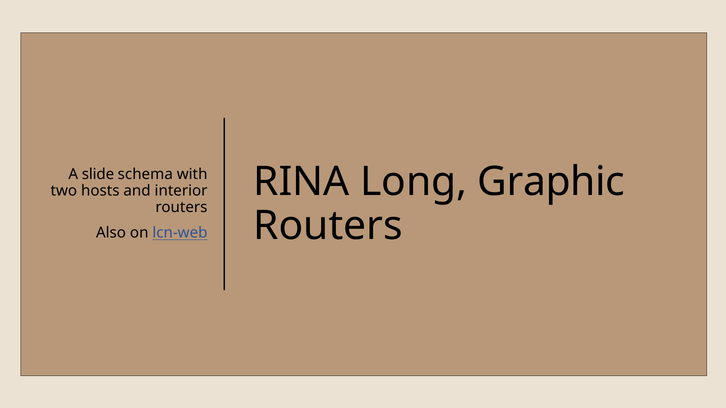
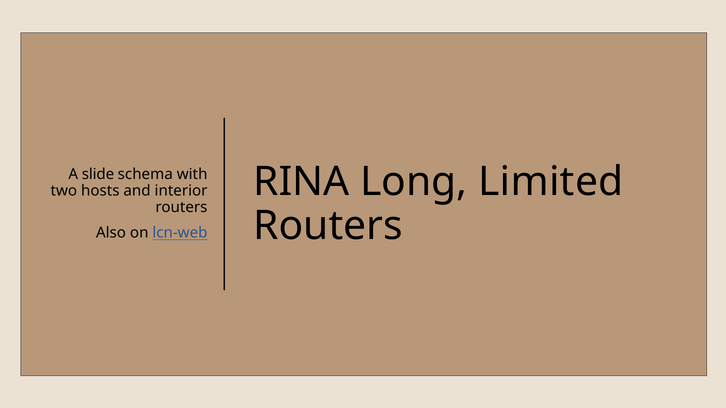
Graphic: Graphic -> Limited (551, 182)
